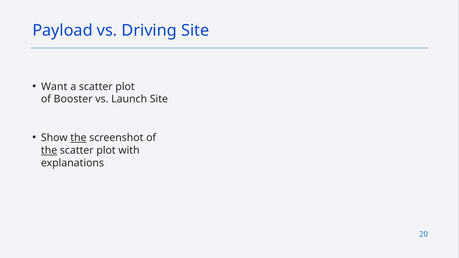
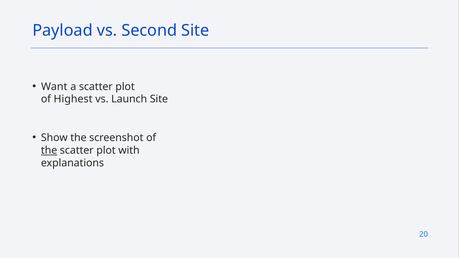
Driving: Driving -> Second (149, 31)
Booster: Booster -> Highest (73, 99)
the underline: present -> none (78, 138)
